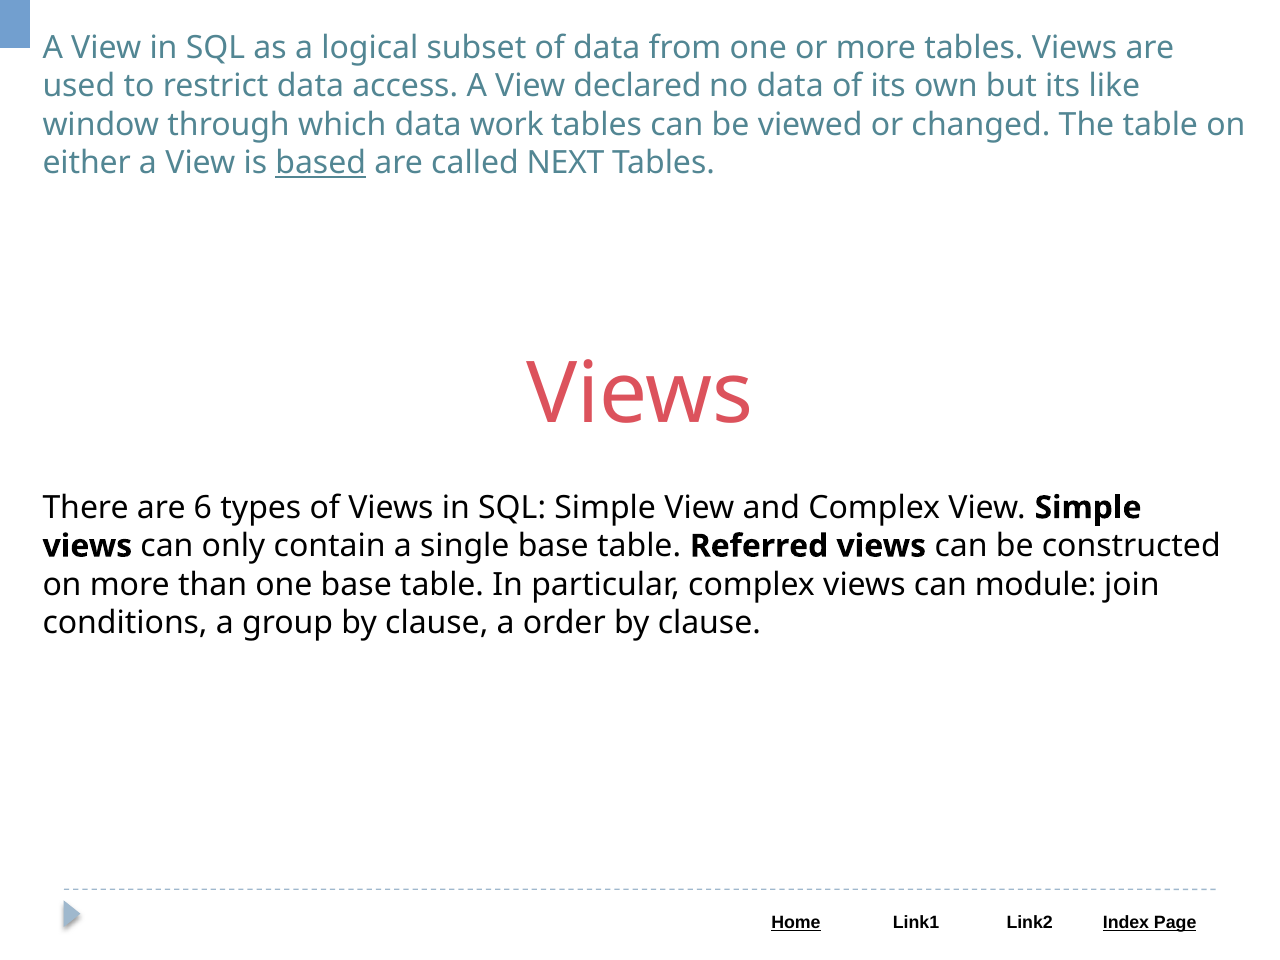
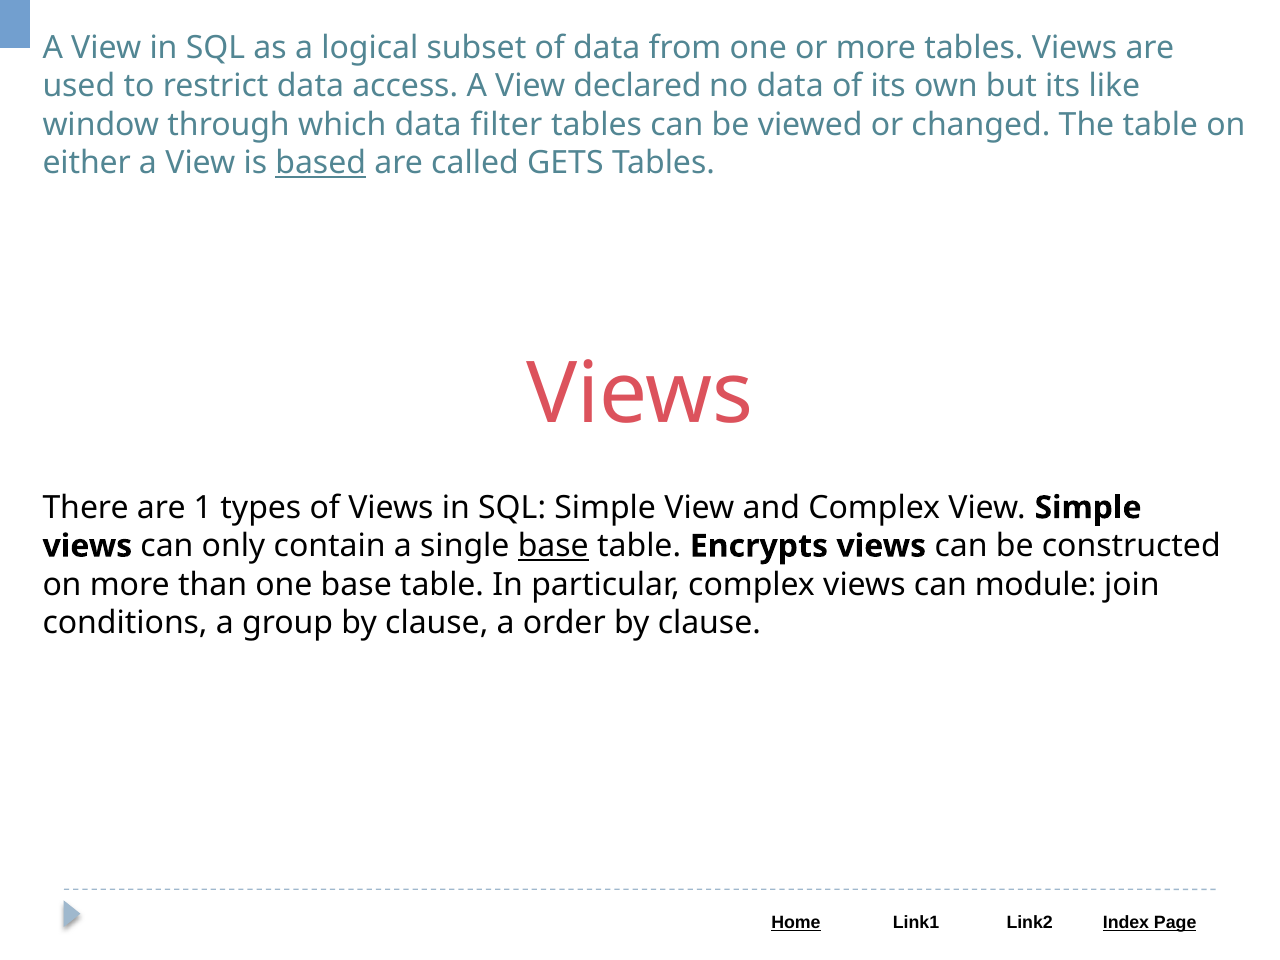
work: work -> filter (506, 124)
NEXT: NEXT -> GETS (565, 163)
6: 6 -> 1 (203, 508)
base underline: none -> present (553, 546)
Referred: Referred -> Encrypts (759, 546)
